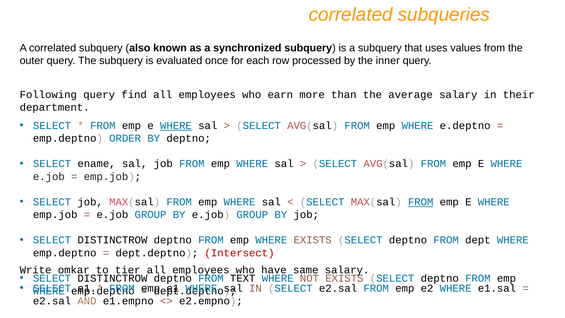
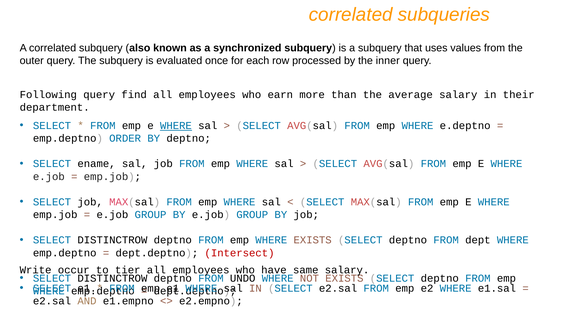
FROM underline: present -> none (421, 202)
omkar: omkar -> occur (74, 270)
TEXT: TEXT -> UNDO (243, 278)
